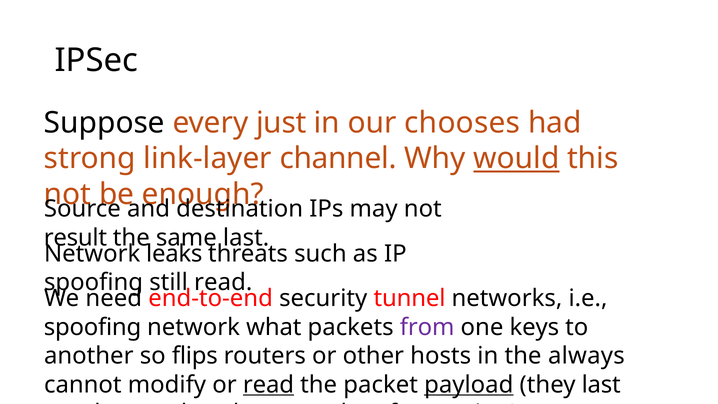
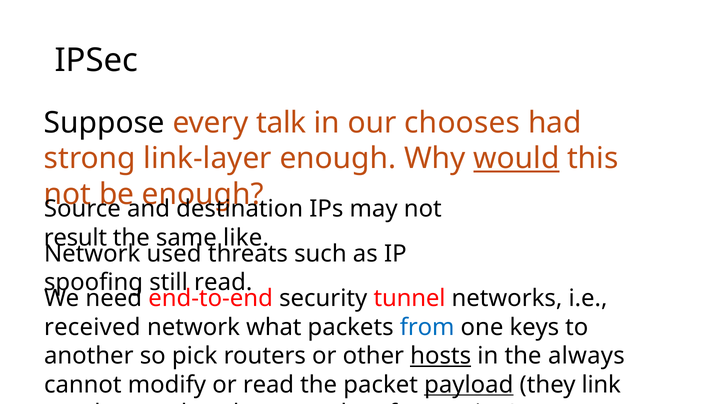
just: just -> talk (281, 123)
link-layer channel: channel -> enough (338, 159)
same last: last -> like (246, 238)
leaks: leaks -> used (174, 254)
spoofing: spoofing -> received (92, 327)
from colour: purple -> blue (427, 327)
flips: flips -> pick (195, 356)
hosts underline: none -> present (441, 356)
read underline: present -> none (268, 385)
they last: last -> link (601, 385)
